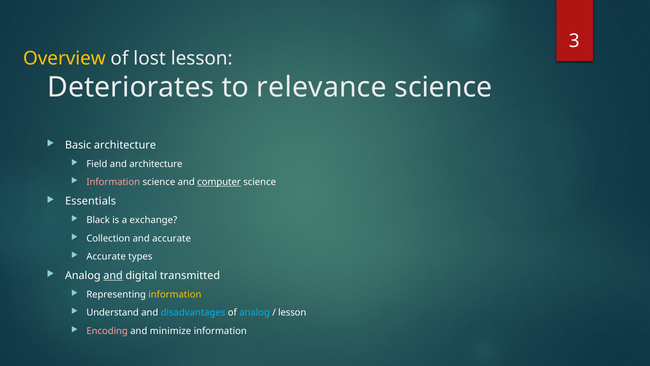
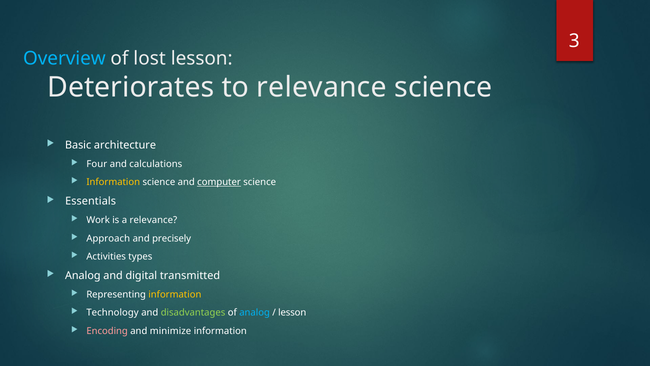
Overview colour: yellow -> light blue (64, 58)
Field: Field -> Four (97, 164)
and architecture: architecture -> calculations (156, 164)
Information colour: pink -> yellow (113, 182)
Black: Black -> Work (98, 220)
a exchange: exchange -> relevance (153, 220)
Collection: Collection -> Approach (108, 238)
and accurate: accurate -> precisely (172, 238)
Accurate: Accurate -> Activities (106, 256)
and underline: present -> none (113, 275)
Understand: Understand -> Technology (113, 312)
disadvantages colour: light blue -> light green (193, 312)
